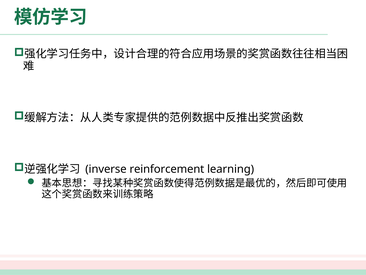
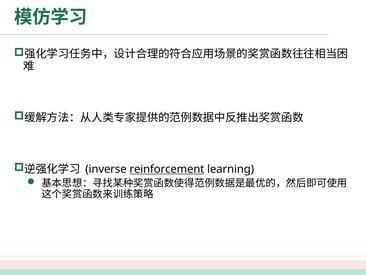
reinforcement underline: none -> present (167, 169)
